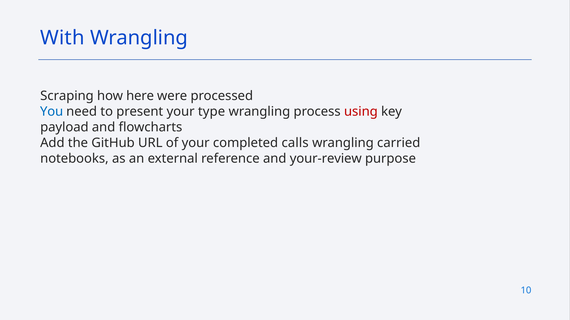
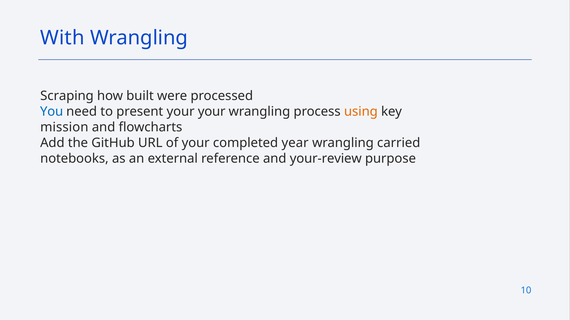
here: here -> built (140, 96)
your type: type -> your (212, 112)
using colour: red -> orange (361, 112)
payload: payload -> mission (64, 128)
calls: calls -> year (295, 143)
